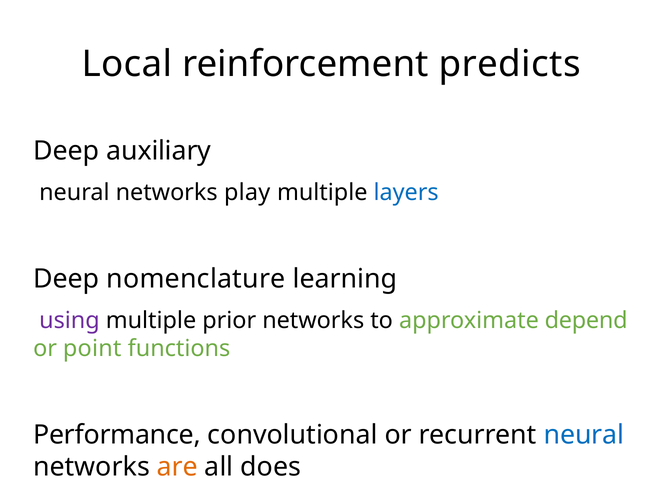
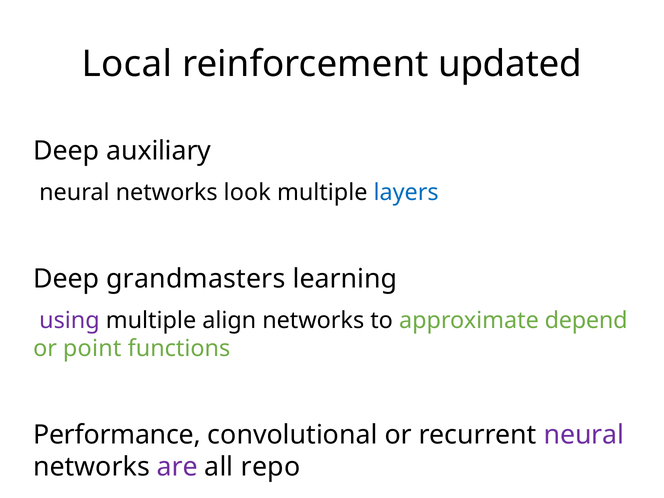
predicts: predicts -> updated (510, 64)
play: play -> look (247, 192)
nomenclature: nomenclature -> grandmasters (196, 279)
prior: prior -> align (229, 320)
neural colour: blue -> purple (584, 435)
are colour: orange -> purple (177, 467)
does: does -> repo (271, 467)
